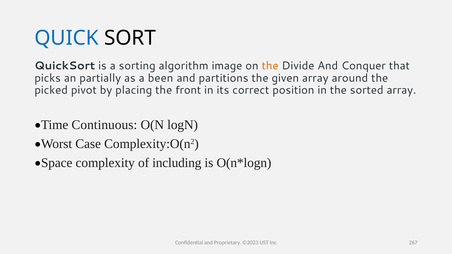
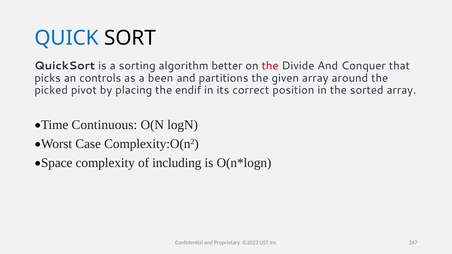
image: image -> better (227, 66)
the colour: orange -> red (270, 66)
partially: partially -> controls (100, 78)
front: front -> endif (188, 90)
